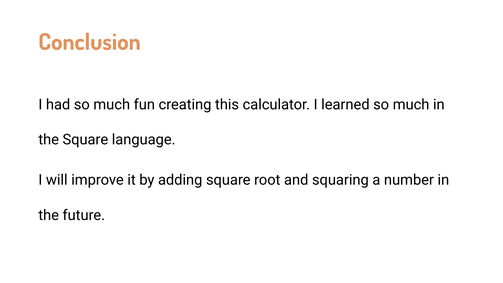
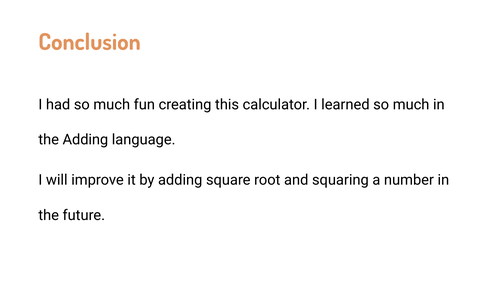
the Square: Square -> Adding (85, 140)
